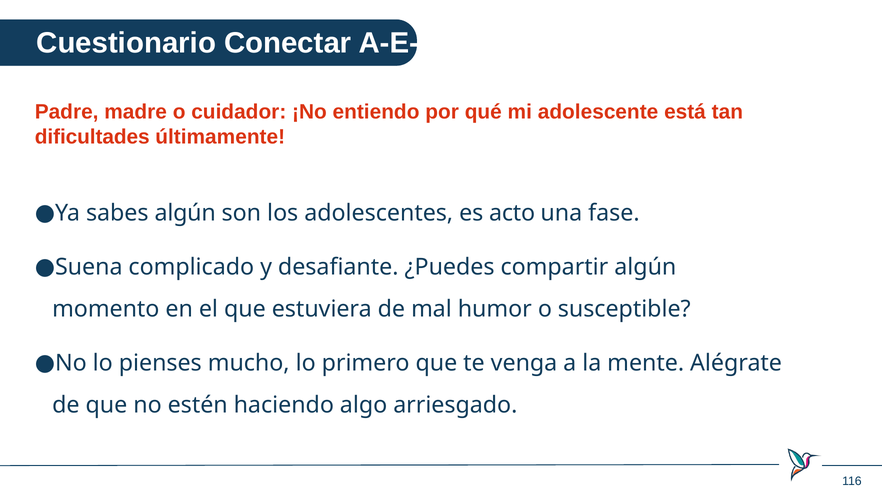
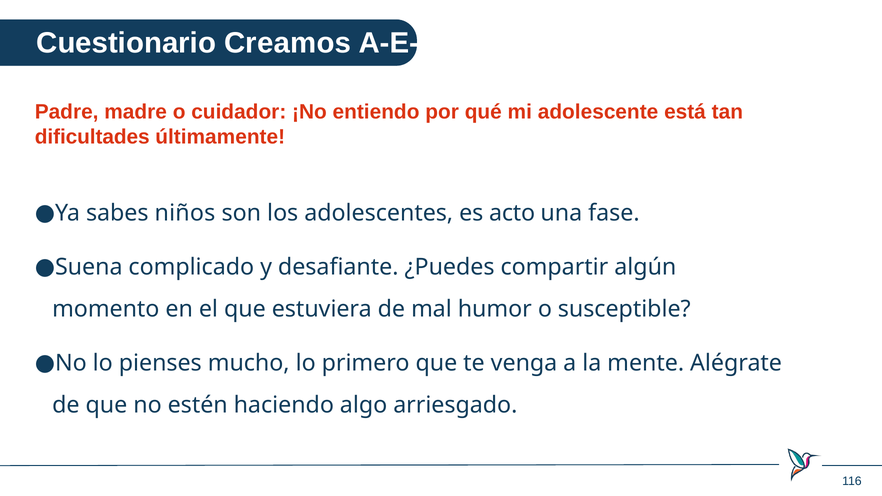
Conectar: Conectar -> Creamos (288, 43)
sabes algún: algún -> niños (185, 213)
